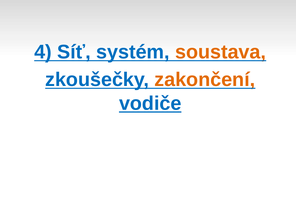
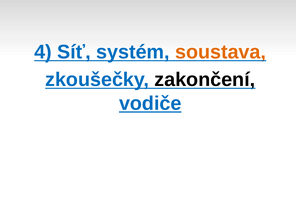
zakončení colour: orange -> black (205, 80)
